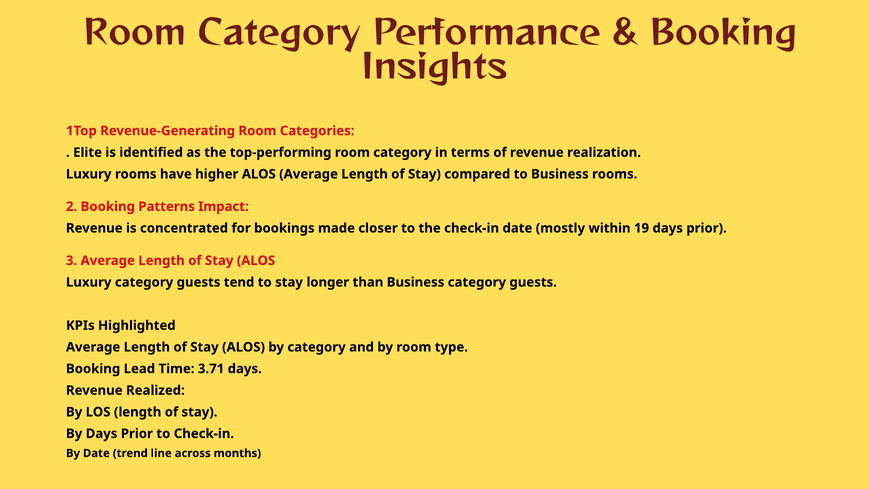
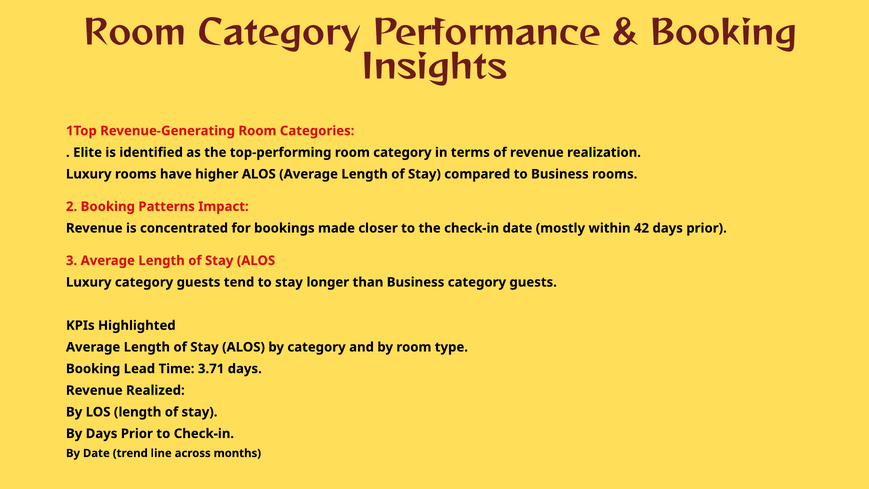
19: 19 -> 42 (642, 228)
